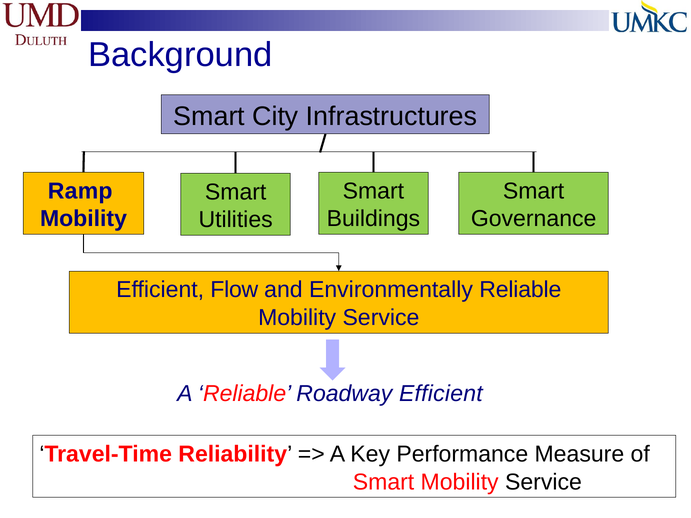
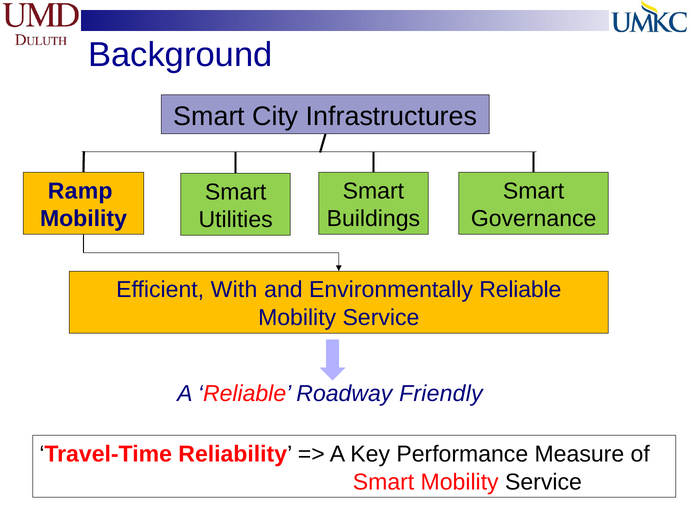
Flow: Flow -> With (234, 290)
Roadway Efficient: Efficient -> Friendly (441, 394)
